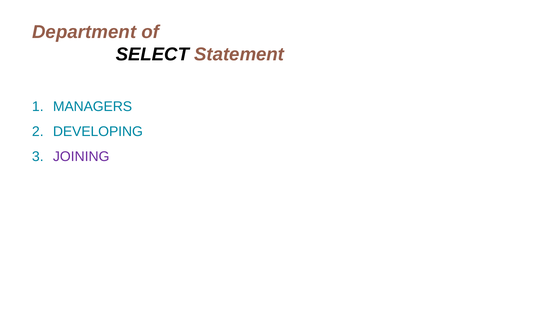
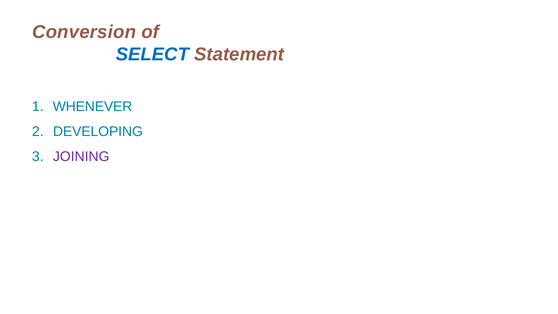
Department: Department -> Conversion (84, 32)
SELECT colour: black -> blue (152, 54)
MANAGERS: MANAGERS -> WHENEVER (93, 106)
